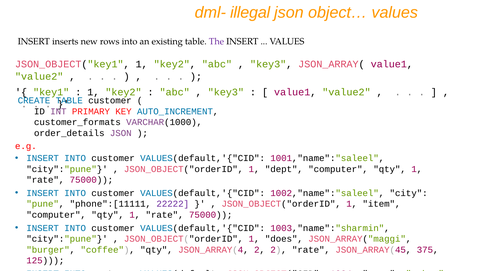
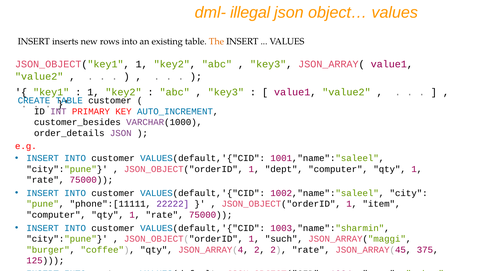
The colour: purple -> orange (216, 42)
customer_formats: customer_formats -> customer_besides (77, 122)
does: does -> such (284, 239)
